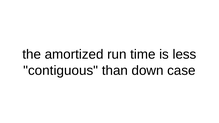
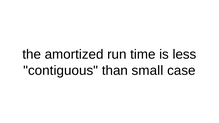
down: down -> small (148, 71)
